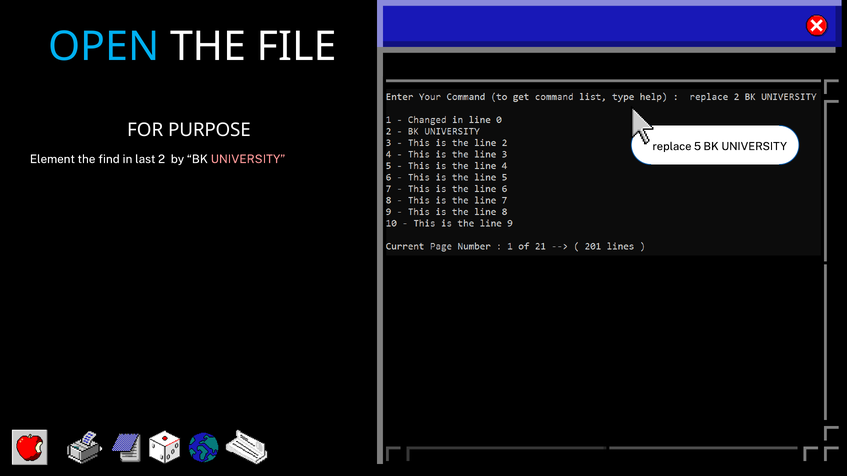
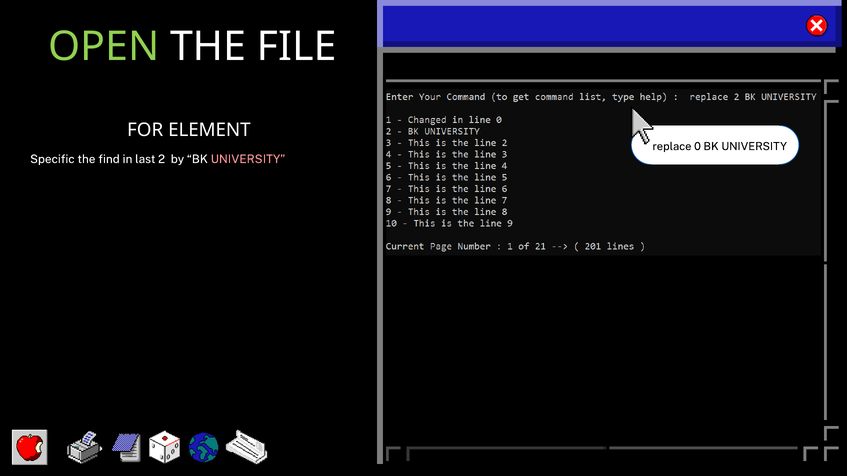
OPEN colour: light blue -> light green (104, 47)
PURPOSE: PURPOSE -> ELEMENT (209, 130)
5: 5 -> 0 (697, 147)
Element: Element -> Specific (52, 159)
